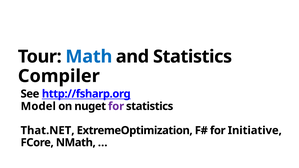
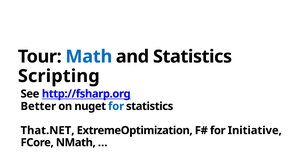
Compiler: Compiler -> Scripting (59, 76)
Model: Model -> Better (38, 106)
for colour: purple -> blue (116, 106)
